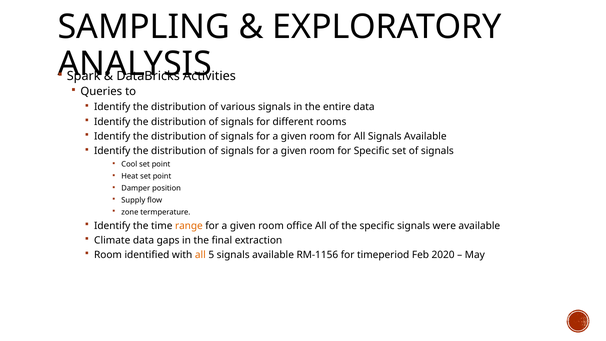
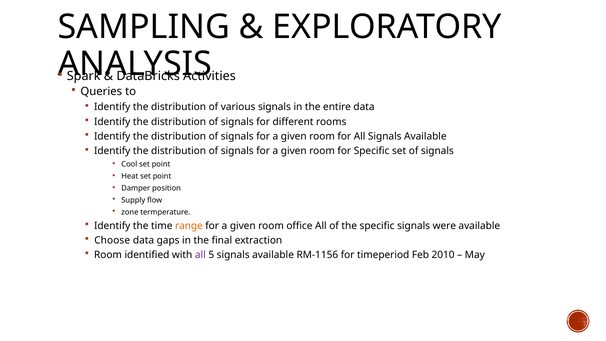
Climate: Climate -> Choose (112, 240)
all colour: orange -> purple (200, 255)
2020: 2020 -> 2010 (443, 255)
